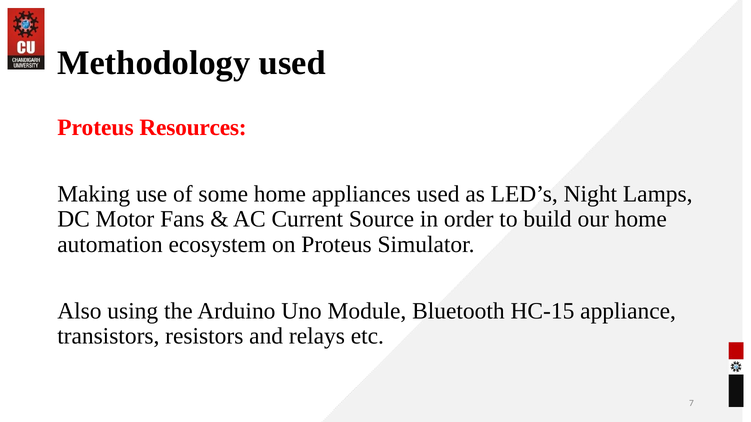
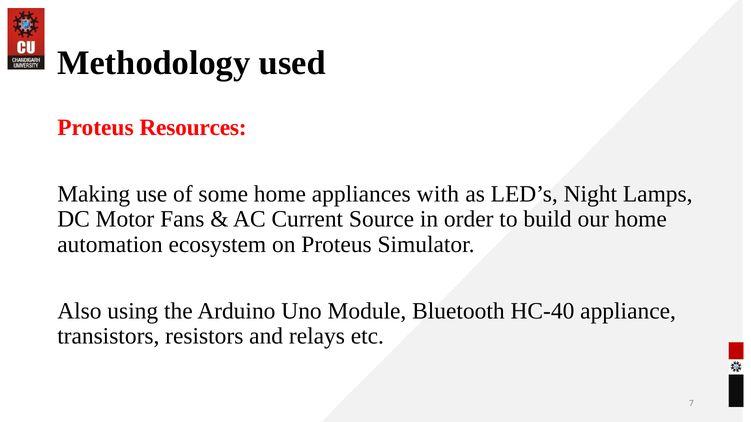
appliances used: used -> with (438, 194)
HC-15: HC-15 -> HC-40 (542, 311)
